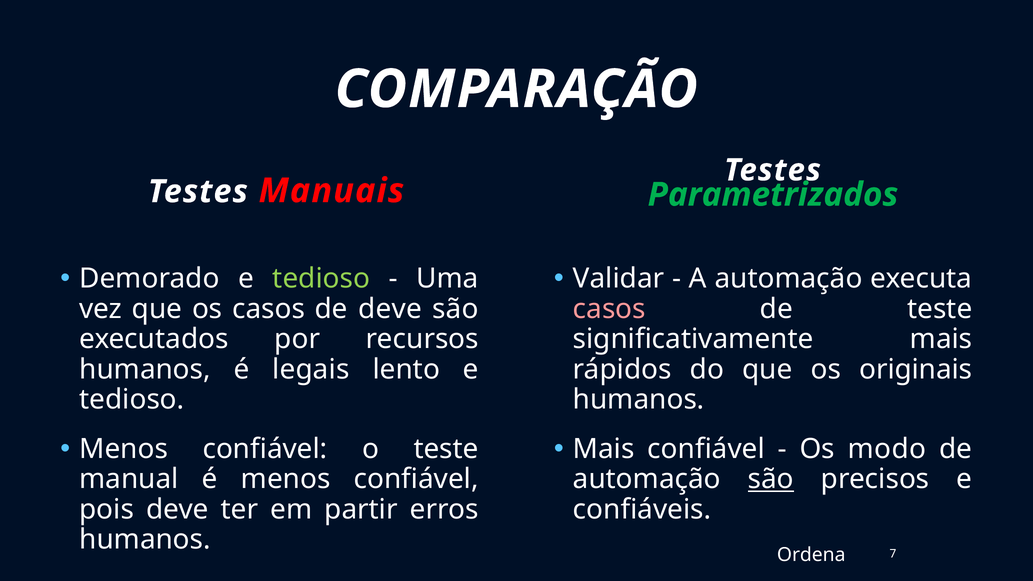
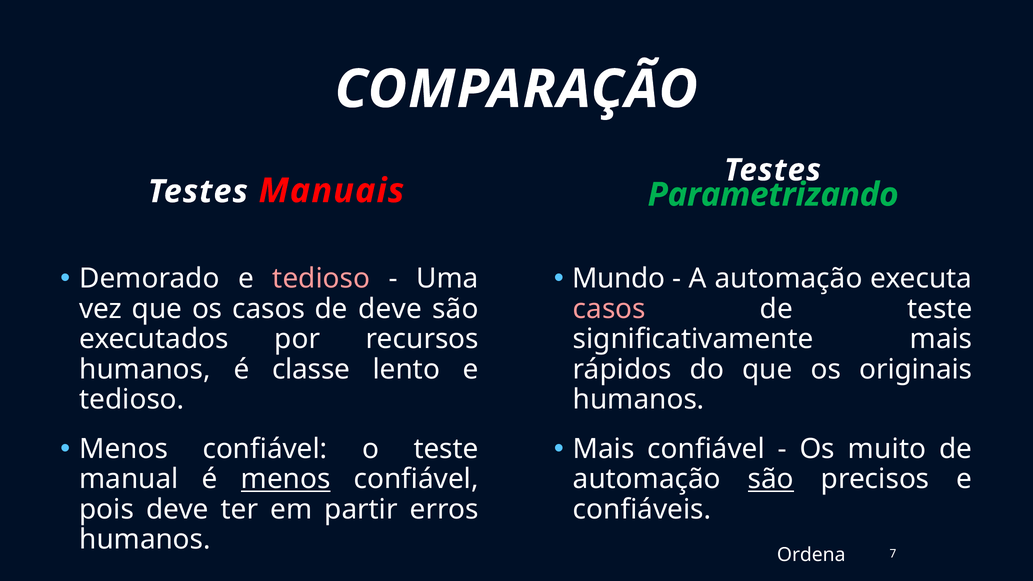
Parametrizados: Parametrizados -> Parametrizando (773, 195)
tedioso colour: light green -> pink (321, 279)
Validar: Validar -> Mundo (619, 279)
legais: legais -> classe (311, 369)
modo: modo -> muito (887, 449)
menos underline: none -> present (286, 479)
